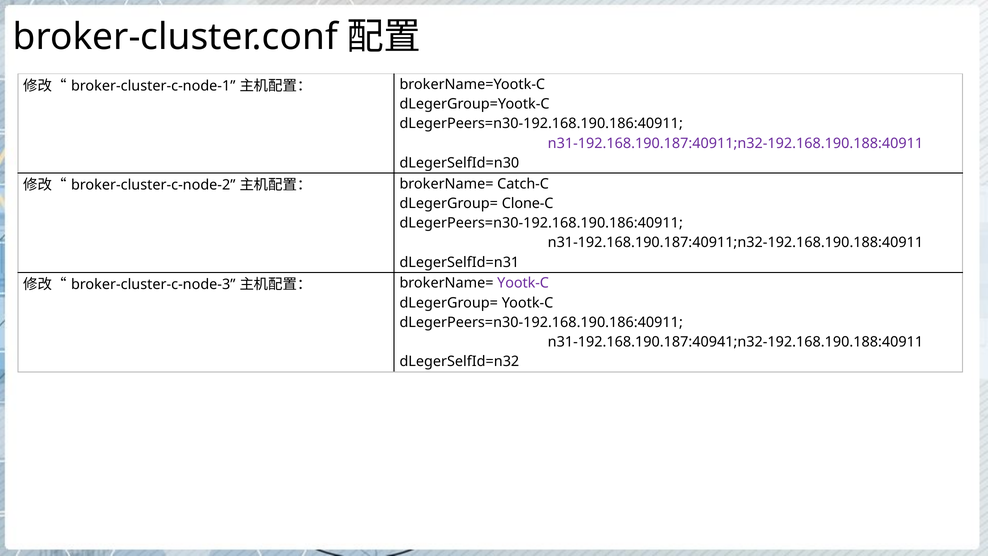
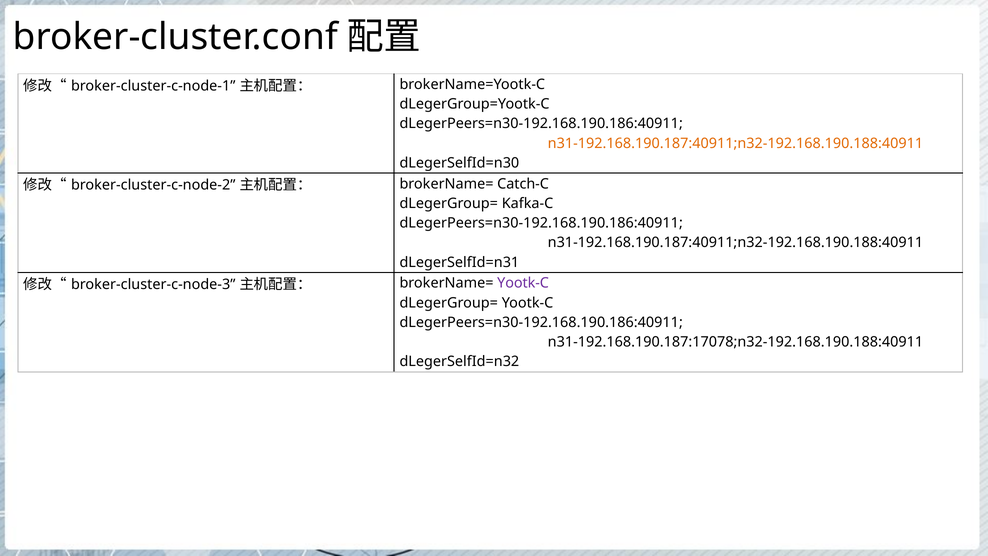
n31-192.168.190.187:40911;n32-192.168.190.188:40911 colour: purple -> orange (735, 143)
Clone-C: Clone-C -> Kafka-C (528, 203)
n31-192.168.190.187:40941;n32-192.168.190.188:40911: n31-192.168.190.187:40941;n32-192.168.190.188:40911 -> n31-192.168.190.187:17078;n32-192.168.190.188:40911 (735, 342)
